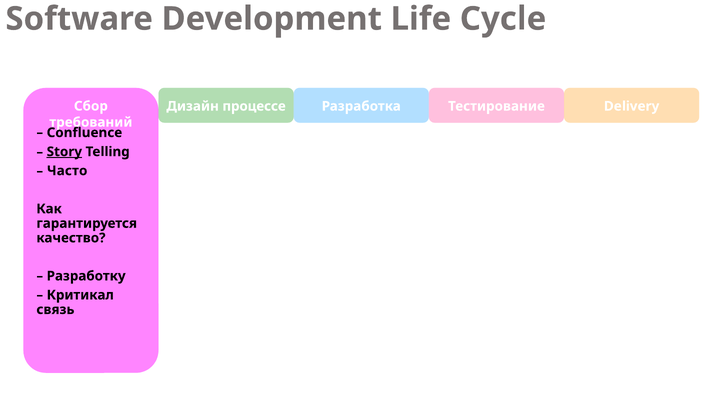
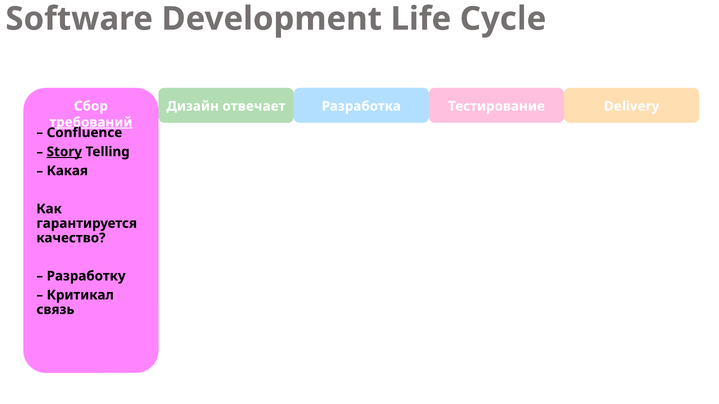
процессе: процессе -> отвечает (254, 106)
требований underline: none -> present (91, 122)
Часто: Часто -> Какая (67, 171)
